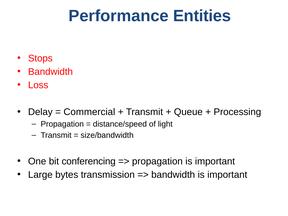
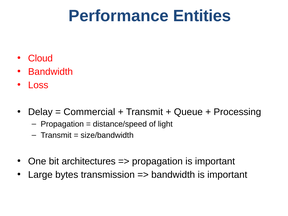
Stops: Stops -> Cloud (40, 58)
conferencing: conferencing -> architectures (89, 161)
